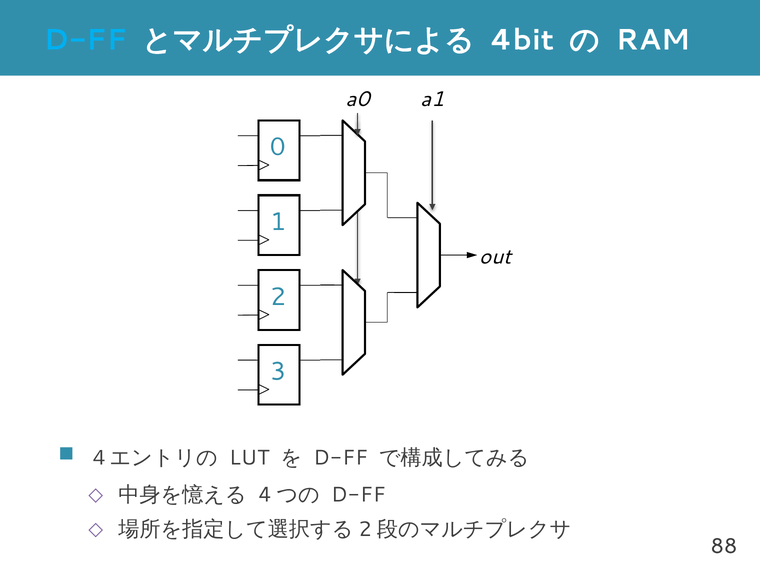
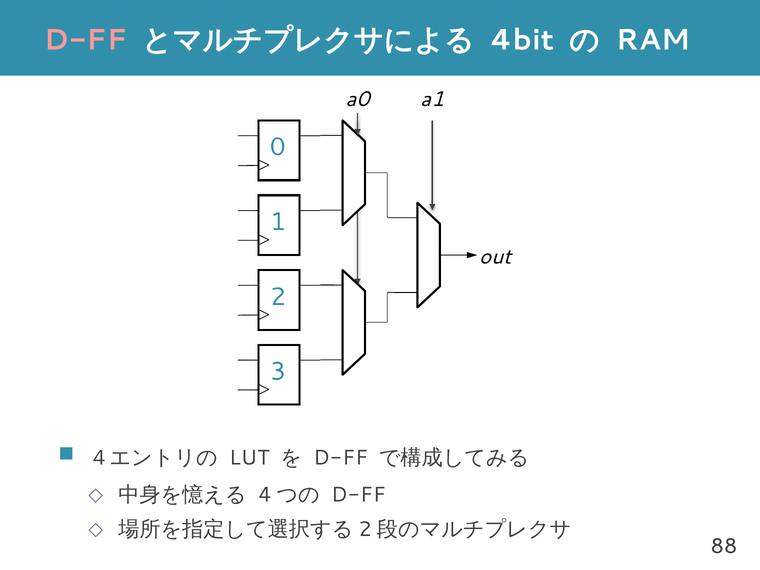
D-FF colour: light blue -> pink (85, 40)
